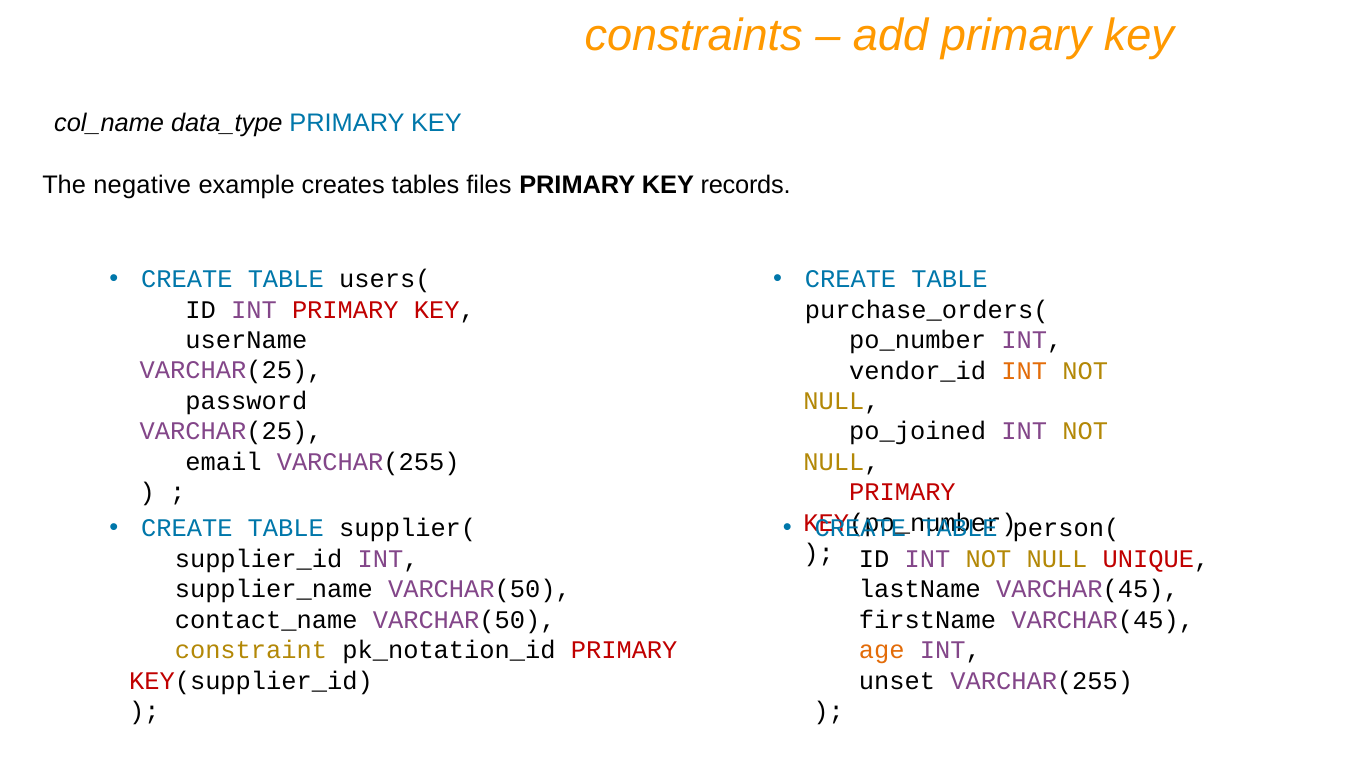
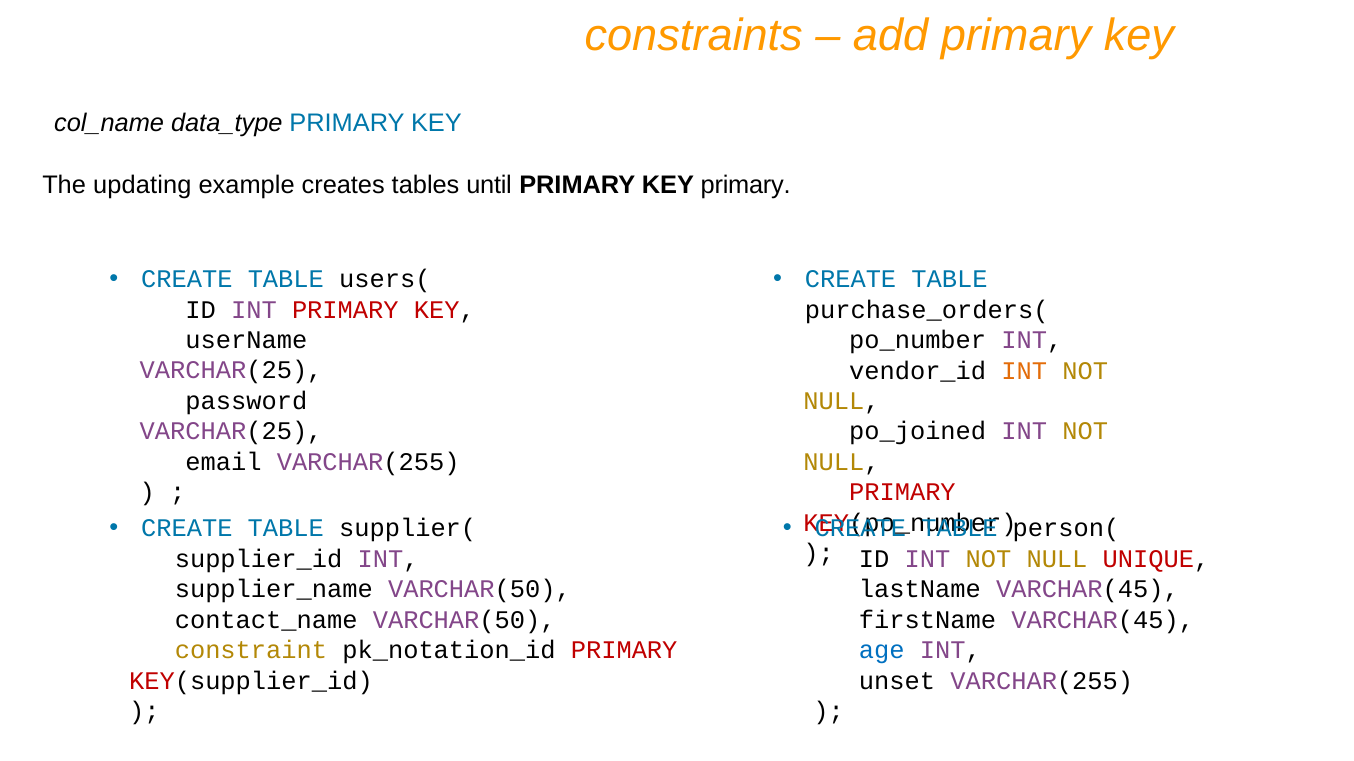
negative: negative -> updating (142, 185)
files: files -> until (489, 185)
KEY records: records -> primary (746, 185)
age colour: orange -> blue (882, 651)
